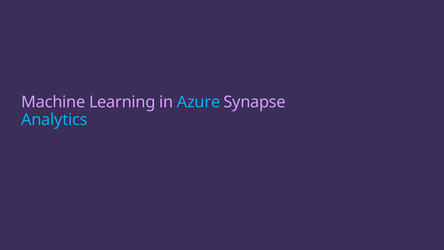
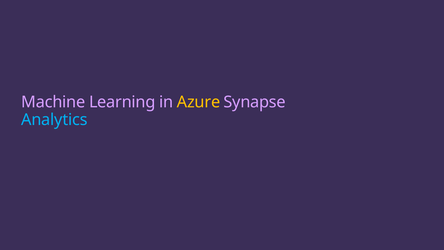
Azure colour: light blue -> yellow (198, 102)
